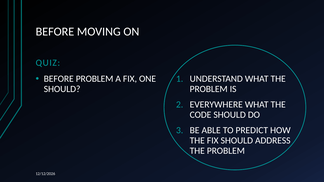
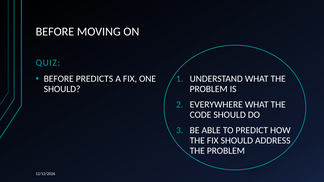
BEFORE PROBLEM: PROBLEM -> PREDICTS (94, 79)
